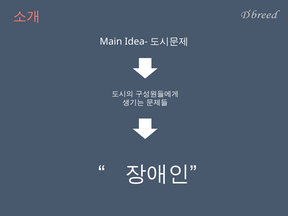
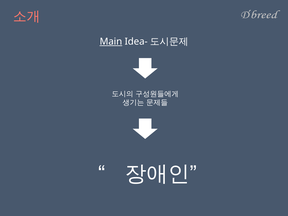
Main underline: none -> present (111, 42)
